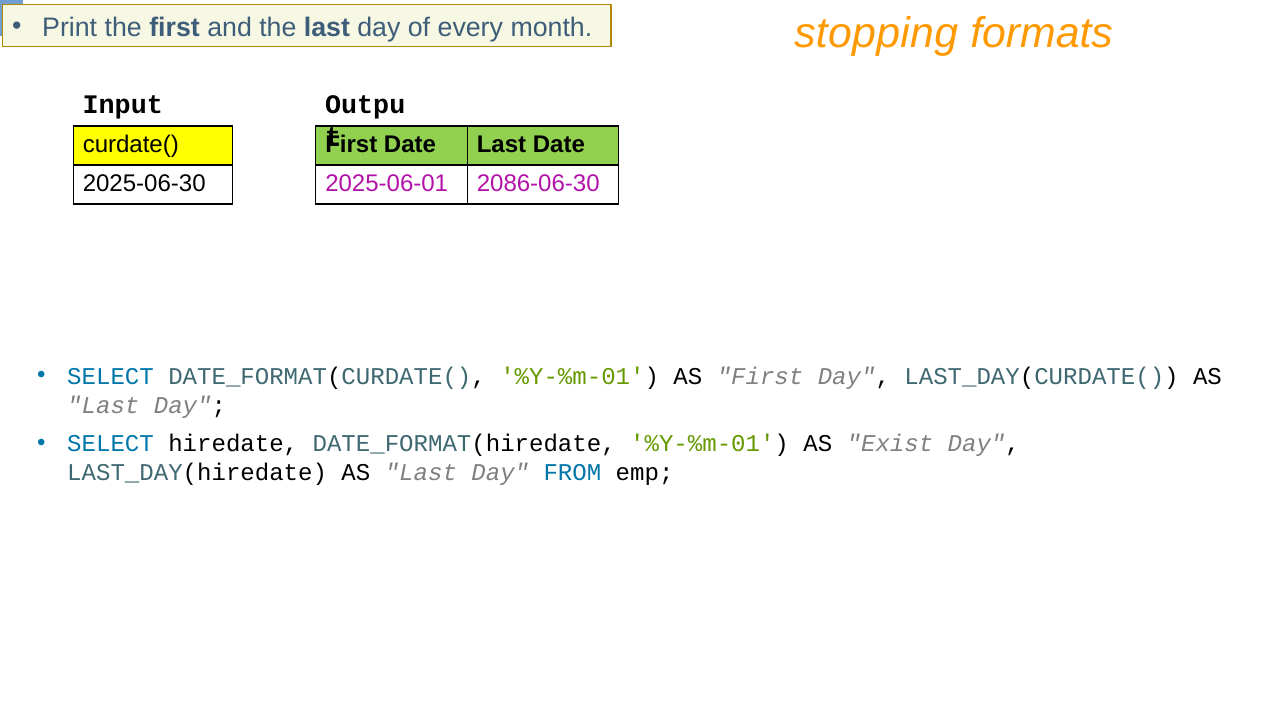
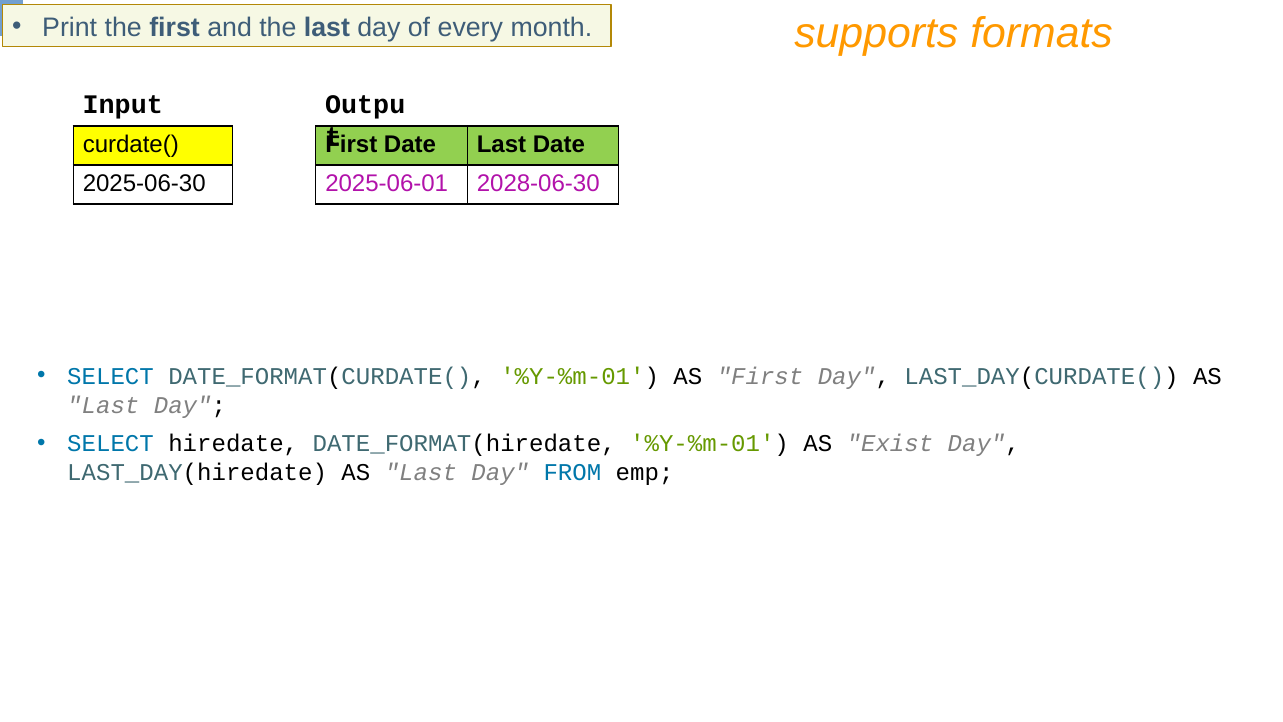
stopping: stopping -> supports (876, 33)
2086-06-30: 2086-06-30 -> 2028-06-30 (538, 184)
